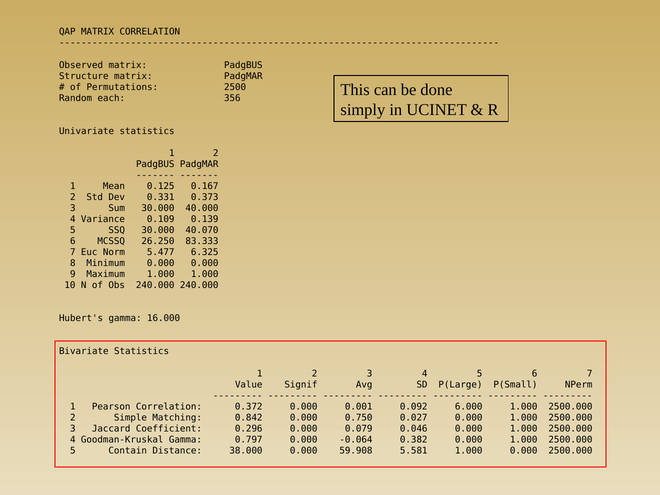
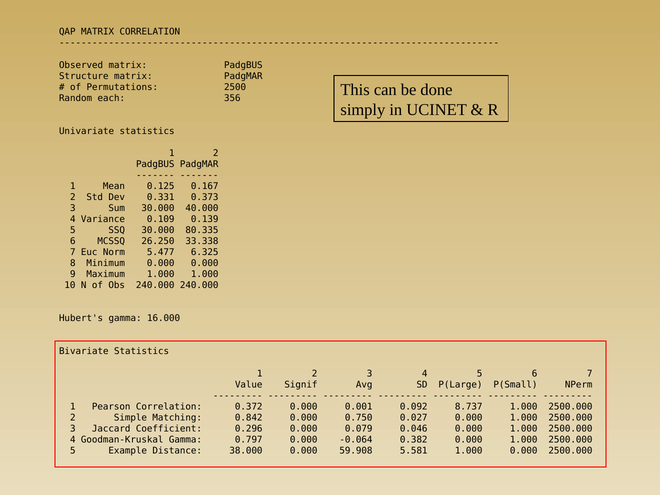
40.070: 40.070 -> 80.335 (202, 230)
83.333: 83.333 -> 33.338 (202, 241)
6.000: 6.000 -> 8.737 (469, 407)
Contain: Contain -> Example (128, 451)
